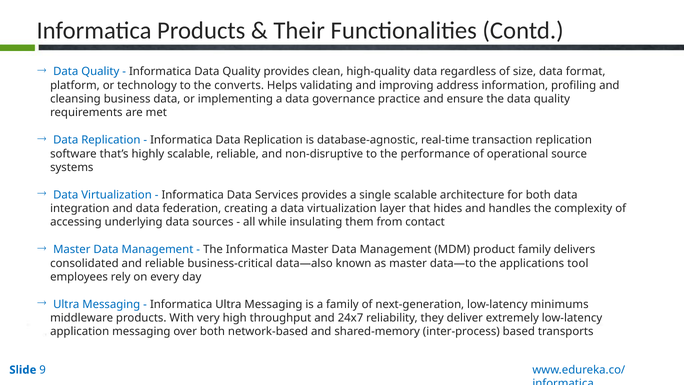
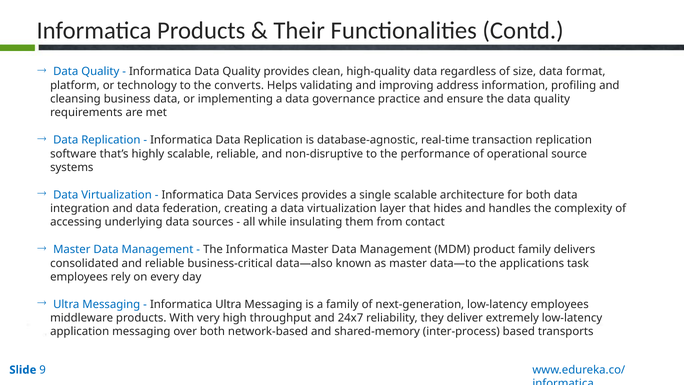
tool: tool -> task (578, 263)
low-latency minimums: minimums -> employees (560, 304)
